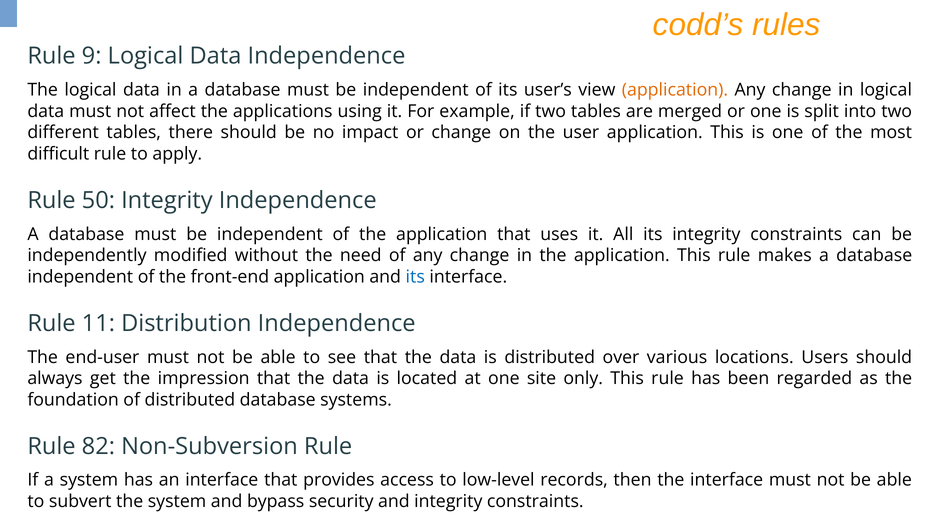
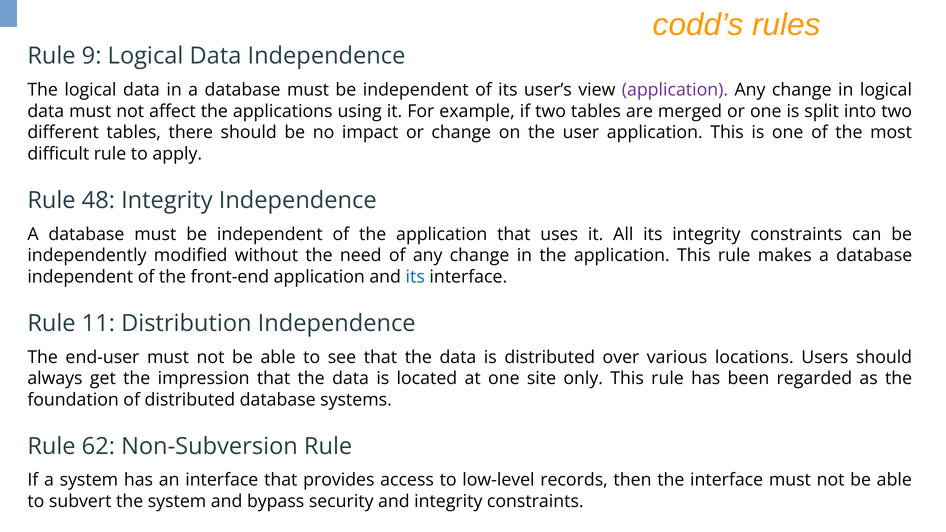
application colour: orange -> purple (675, 90)
50: 50 -> 48 (98, 200)
82: 82 -> 62 (98, 446)
